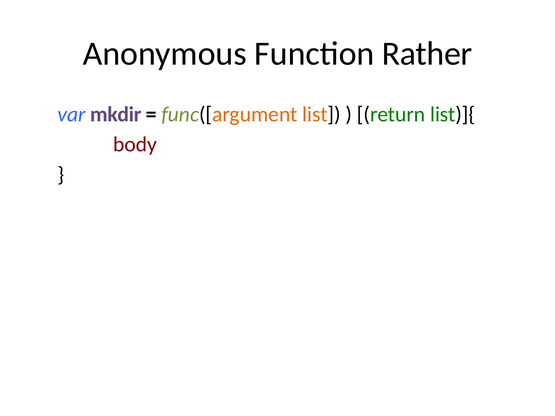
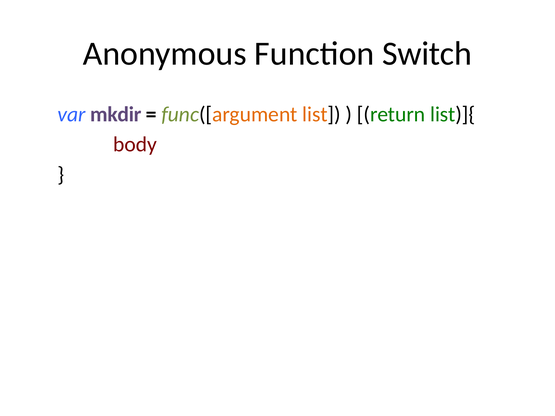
Rather: Rather -> Switch (427, 54)
